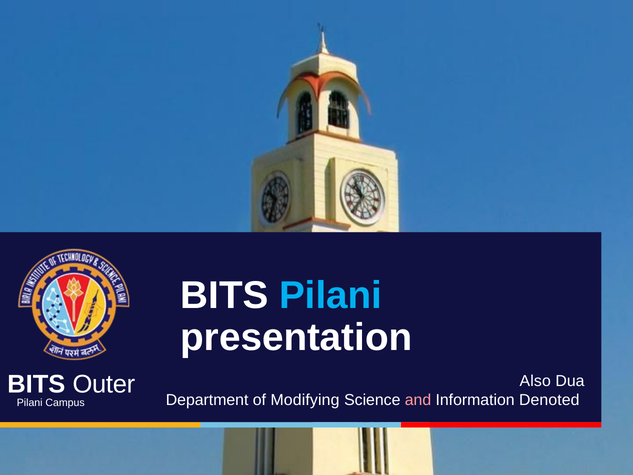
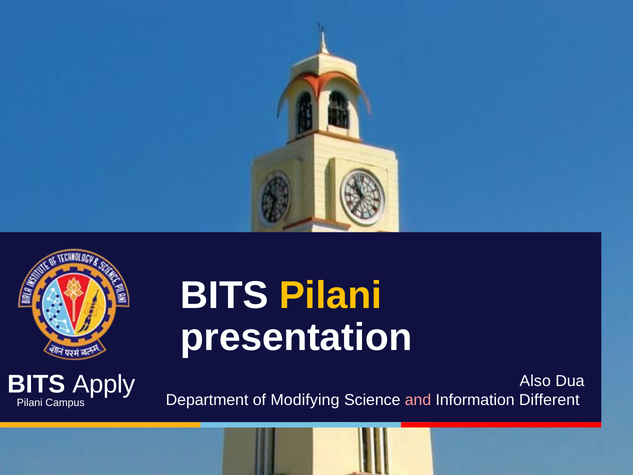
Pilani colour: light blue -> yellow (331, 295)
Outer: Outer -> Apply (104, 384)
Denoted: Denoted -> Different (549, 400)
